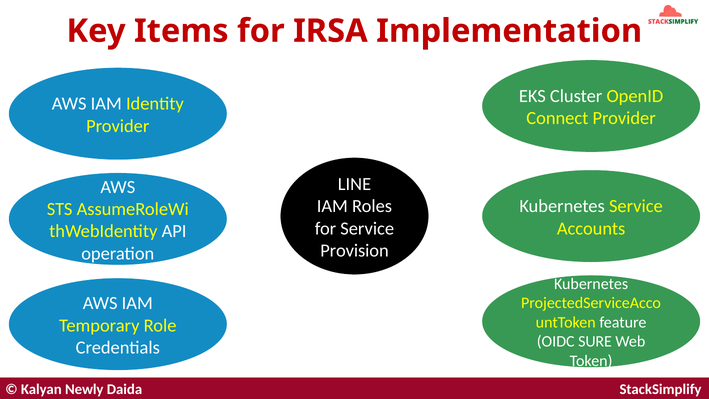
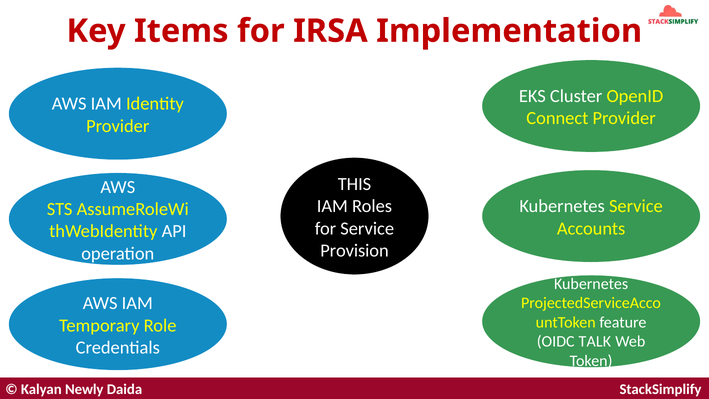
LINE: LINE -> THIS (354, 184)
SURE: SURE -> TALK (595, 341)
